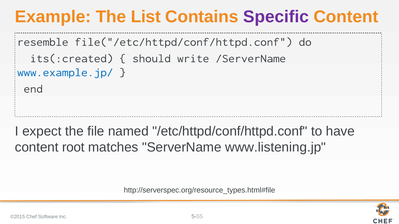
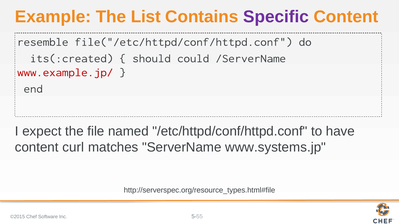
write: write -> could (193, 58)
www.example.jp/ colour: blue -> red (65, 72)
root: root -> curl (73, 148)
www.listening.jp: www.listening.jp -> www.systems.jp (276, 148)
